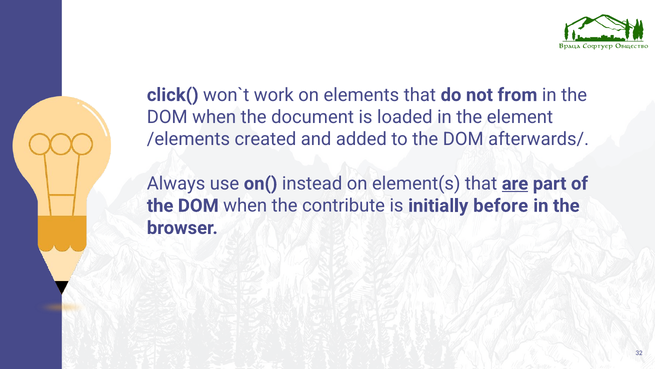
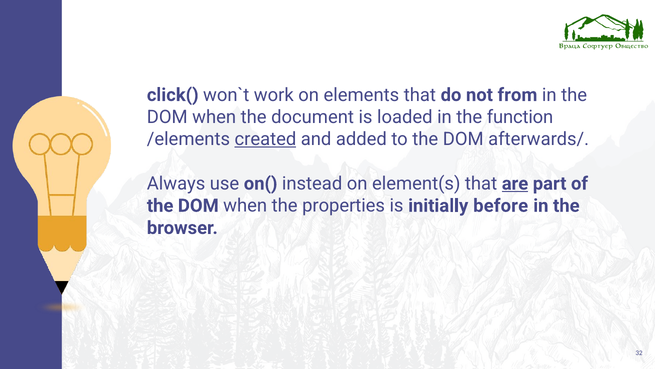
element: element -> function (520, 117)
created underline: none -> present (265, 139)
contribute: contribute -> properties (344, 205)
